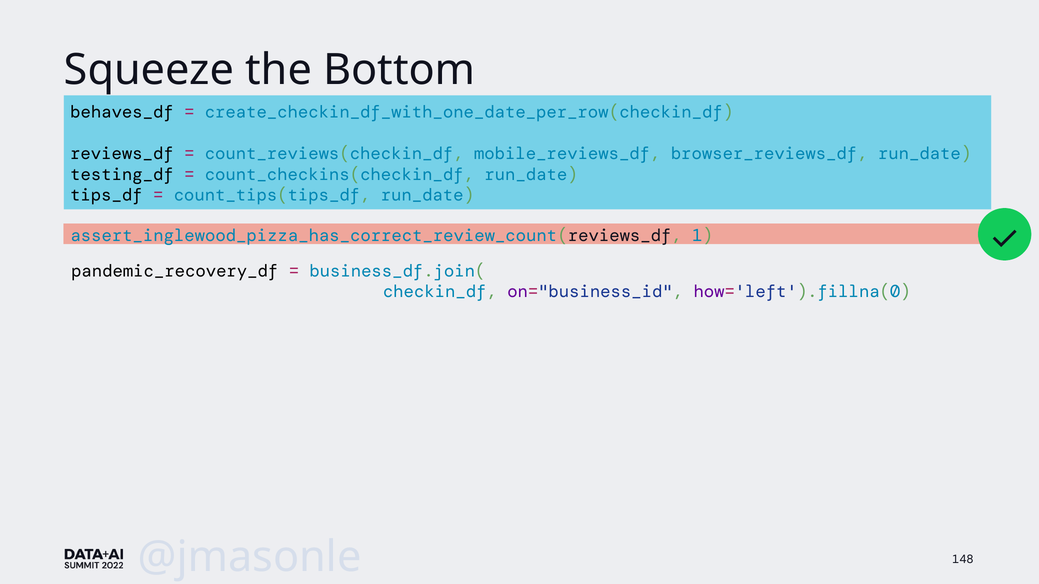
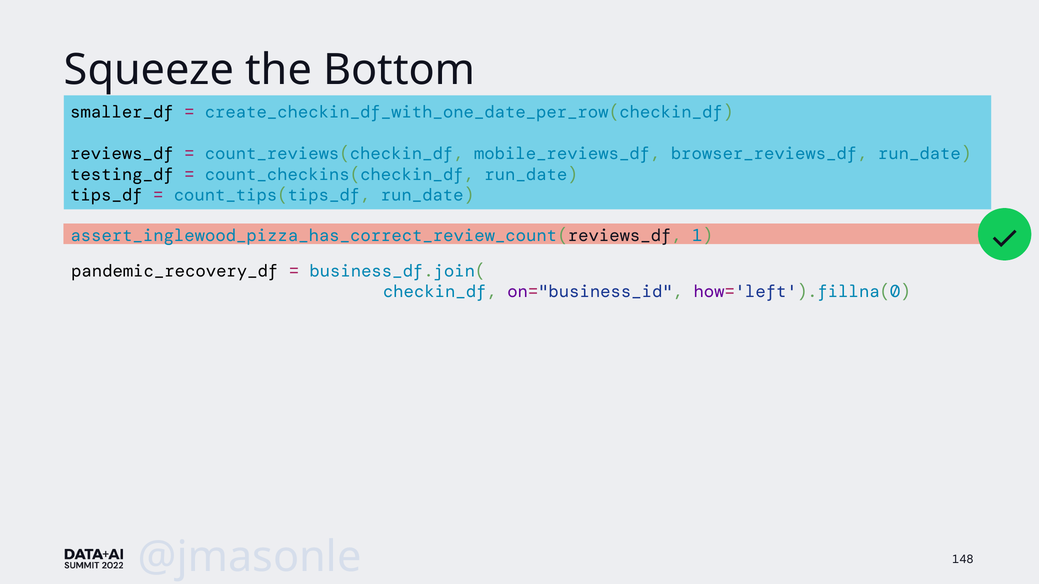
behaves_df: behaves_df -> smaller_df (122, 112)
